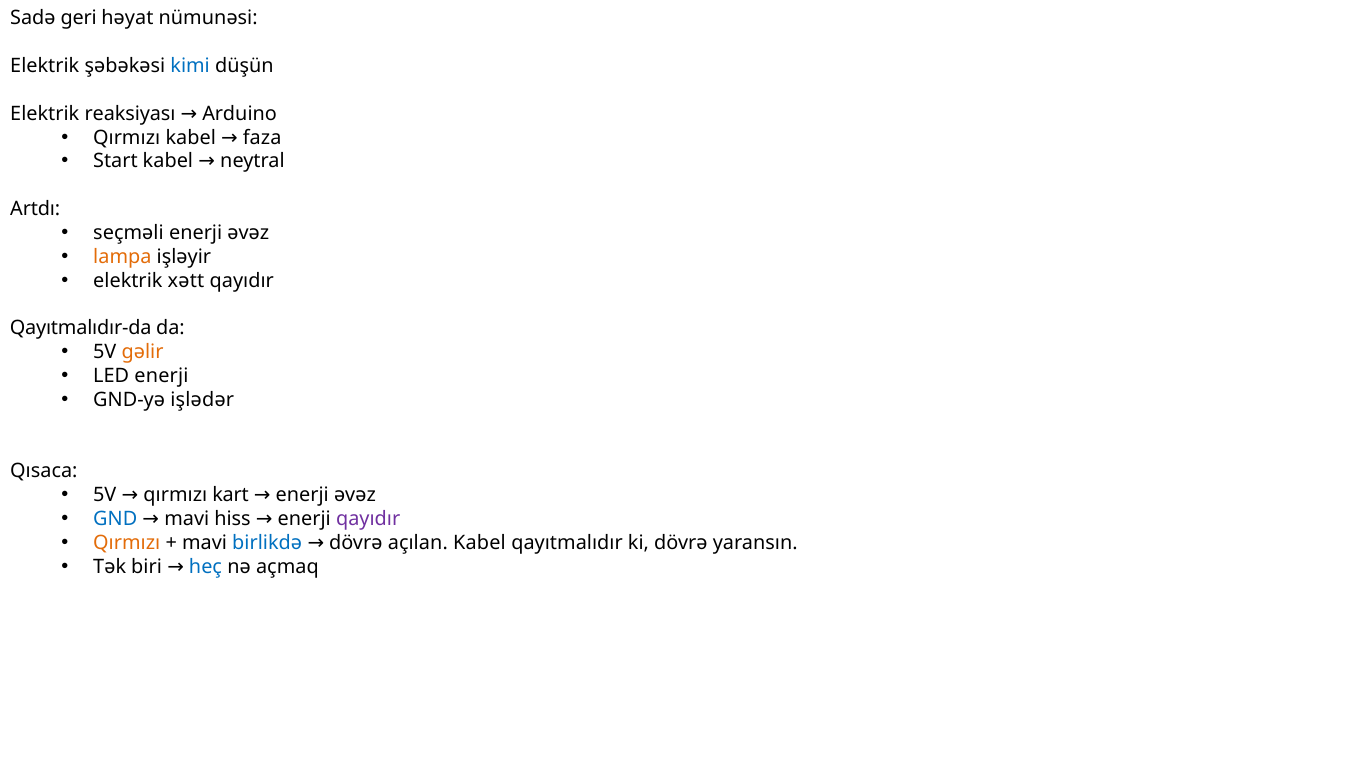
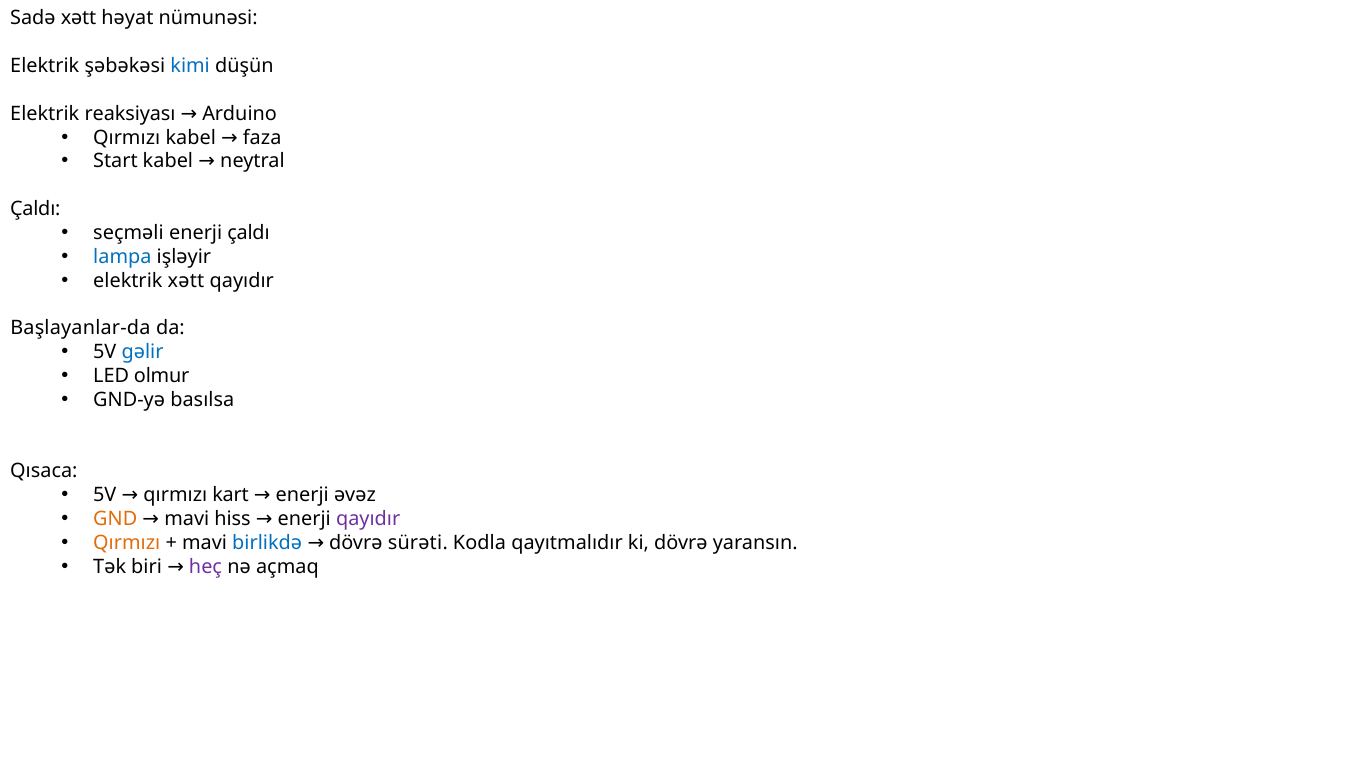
Sadə geri: geri -> xətt (79, 18)
Artdı: Artdı -> Çaldı (35, 209)
əvəz: əvəz -> çaldı (248, 233)
lampa colour: orange -> blue (122, 257)
Qayıtmalıdır-da: Qayıtmalıdır-da -> Başlayanlar-da (80, 328)
gəlir colour: orange -> blue (143, 352)
LED enerji: enerji -> olmur (162, 376)
işlədər: işlədər -> basılsa (202, 400)
GND colour: blue -> orange (115, 519)
açılan: açılan -> sürəti (415, 543)
Kabel: Kabel -> Kodla (479, 543)
heç colour: blue -> purple (206, 567)
